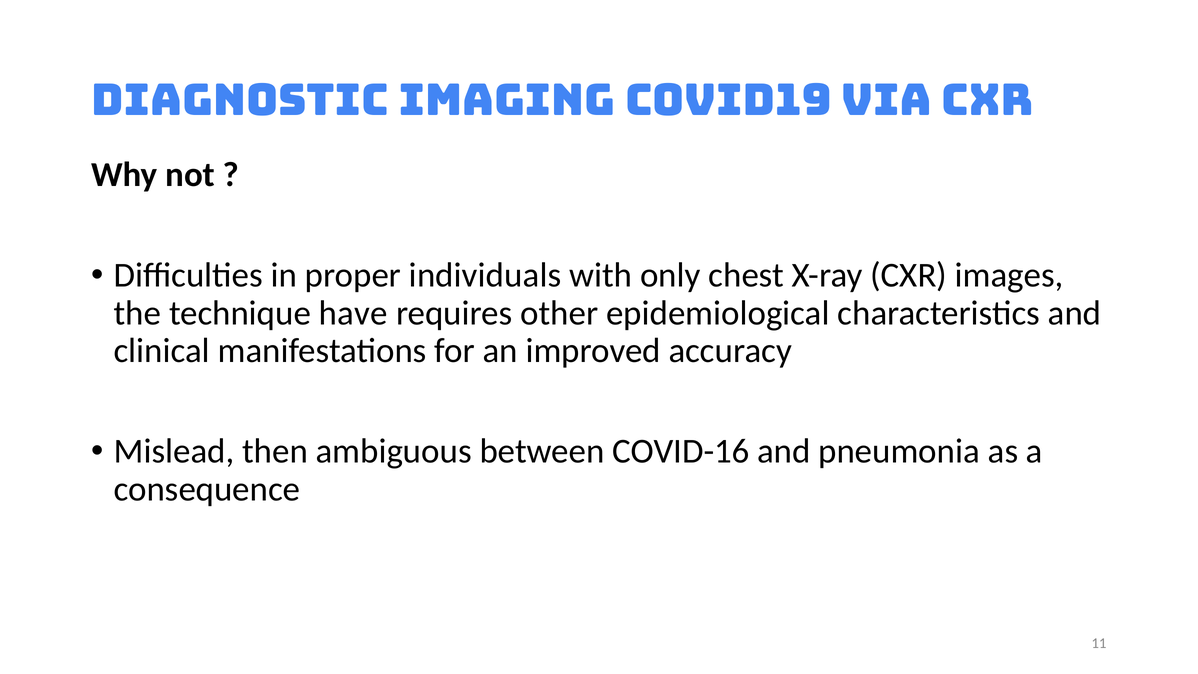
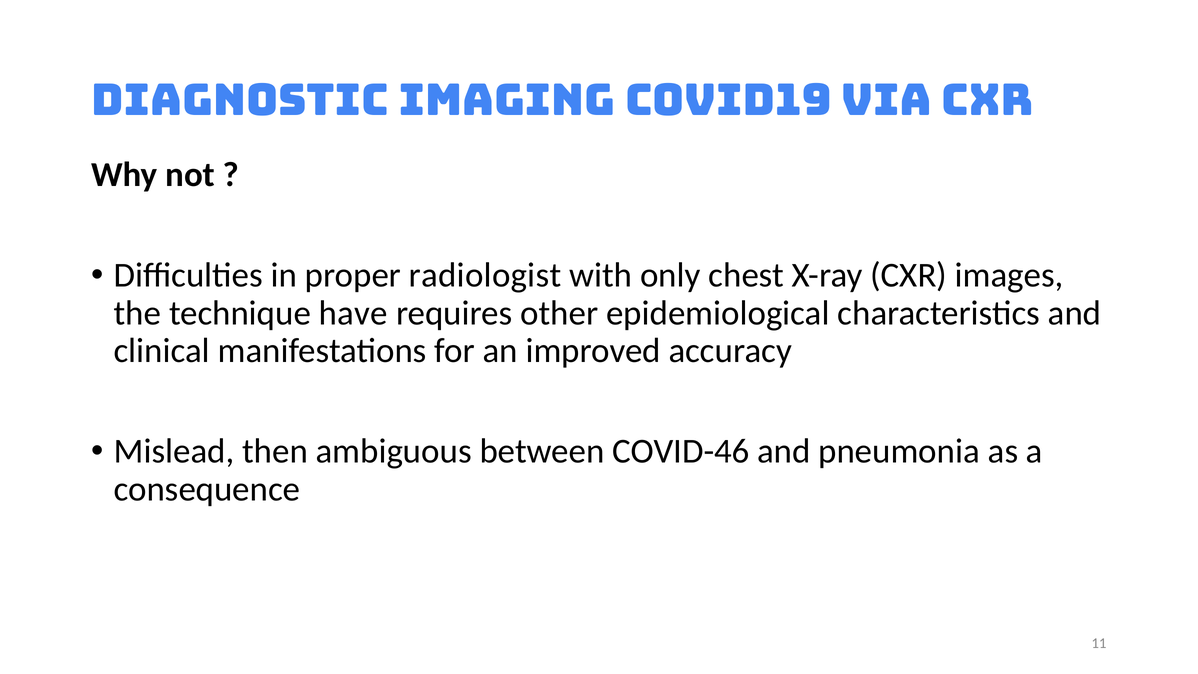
individuals: individuals -> radiologist (485, 275)
COVID-16: COVID-16 -> COVID-46 (681, 451)
